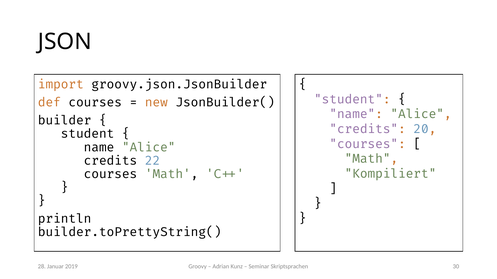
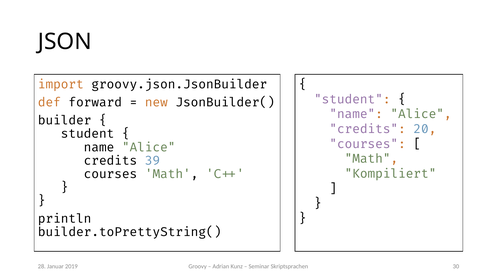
def courses: courses -> forward (95, 103)
22: 22 -> 39 (153, 161)
